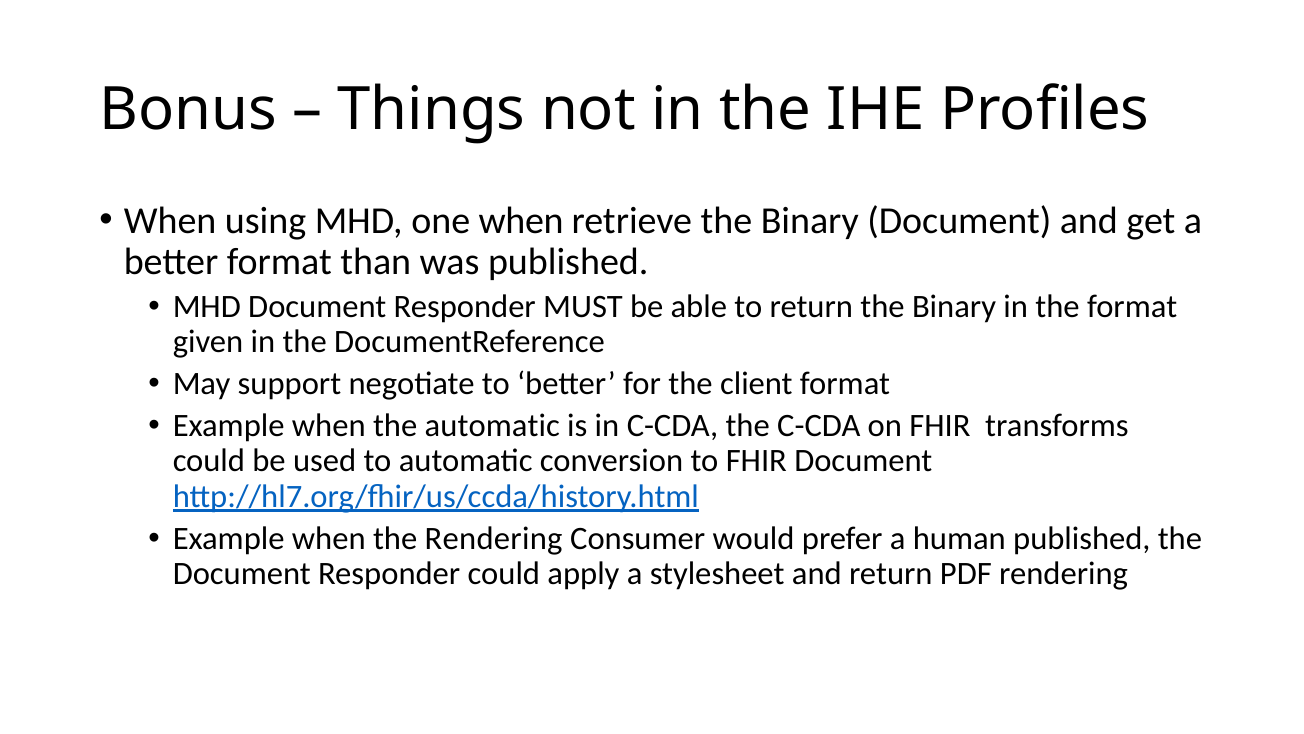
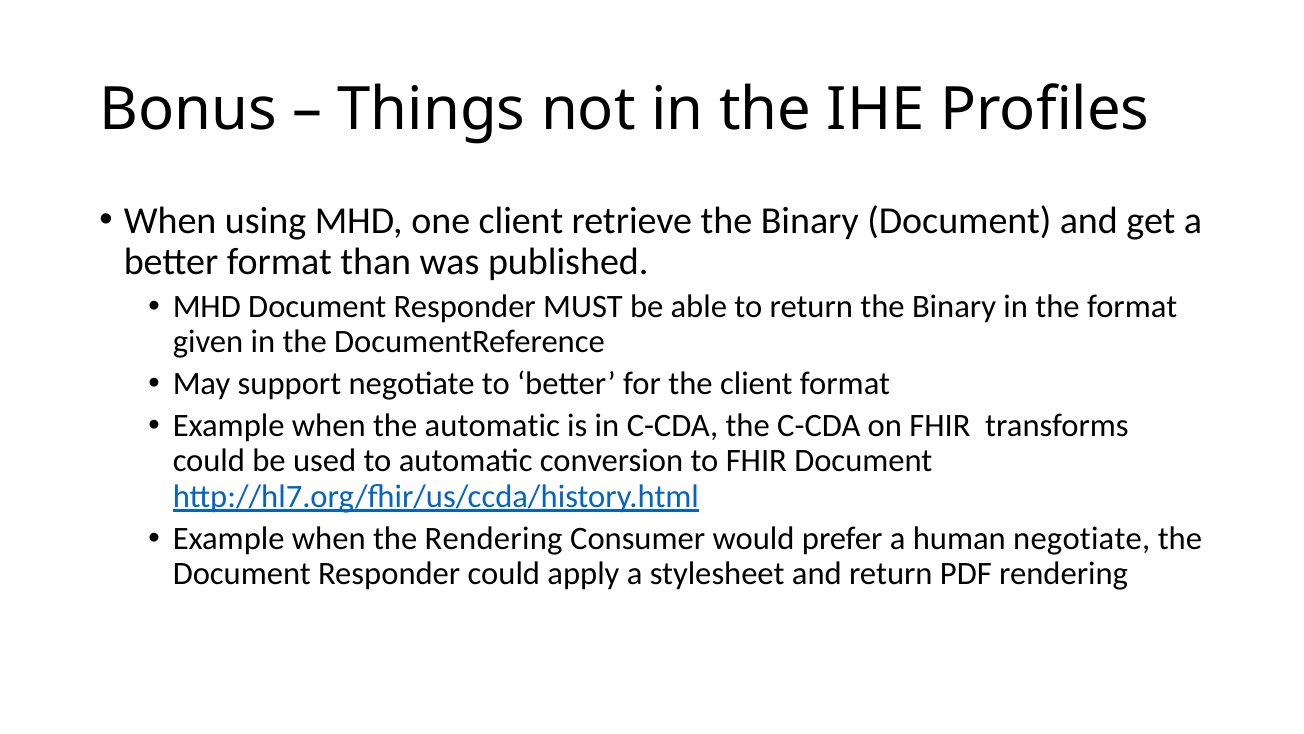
one when: when -> client (521, 220)
human published: published -> negotiate (1082, 538)
